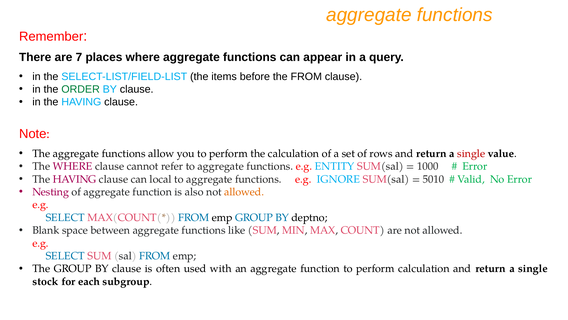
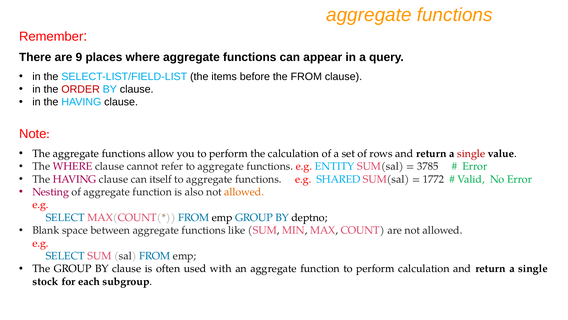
7: 7 -> 9 (79, 57)
ORDER colour: green -> red (81, 89)
1000: 1000 -> 3785 (428, 166)
local: local -> itself (161, 179)
IGNORE: IGNORE -> SHARED (339, 179)
5010: 5010 -> 1772 (433, 179)
